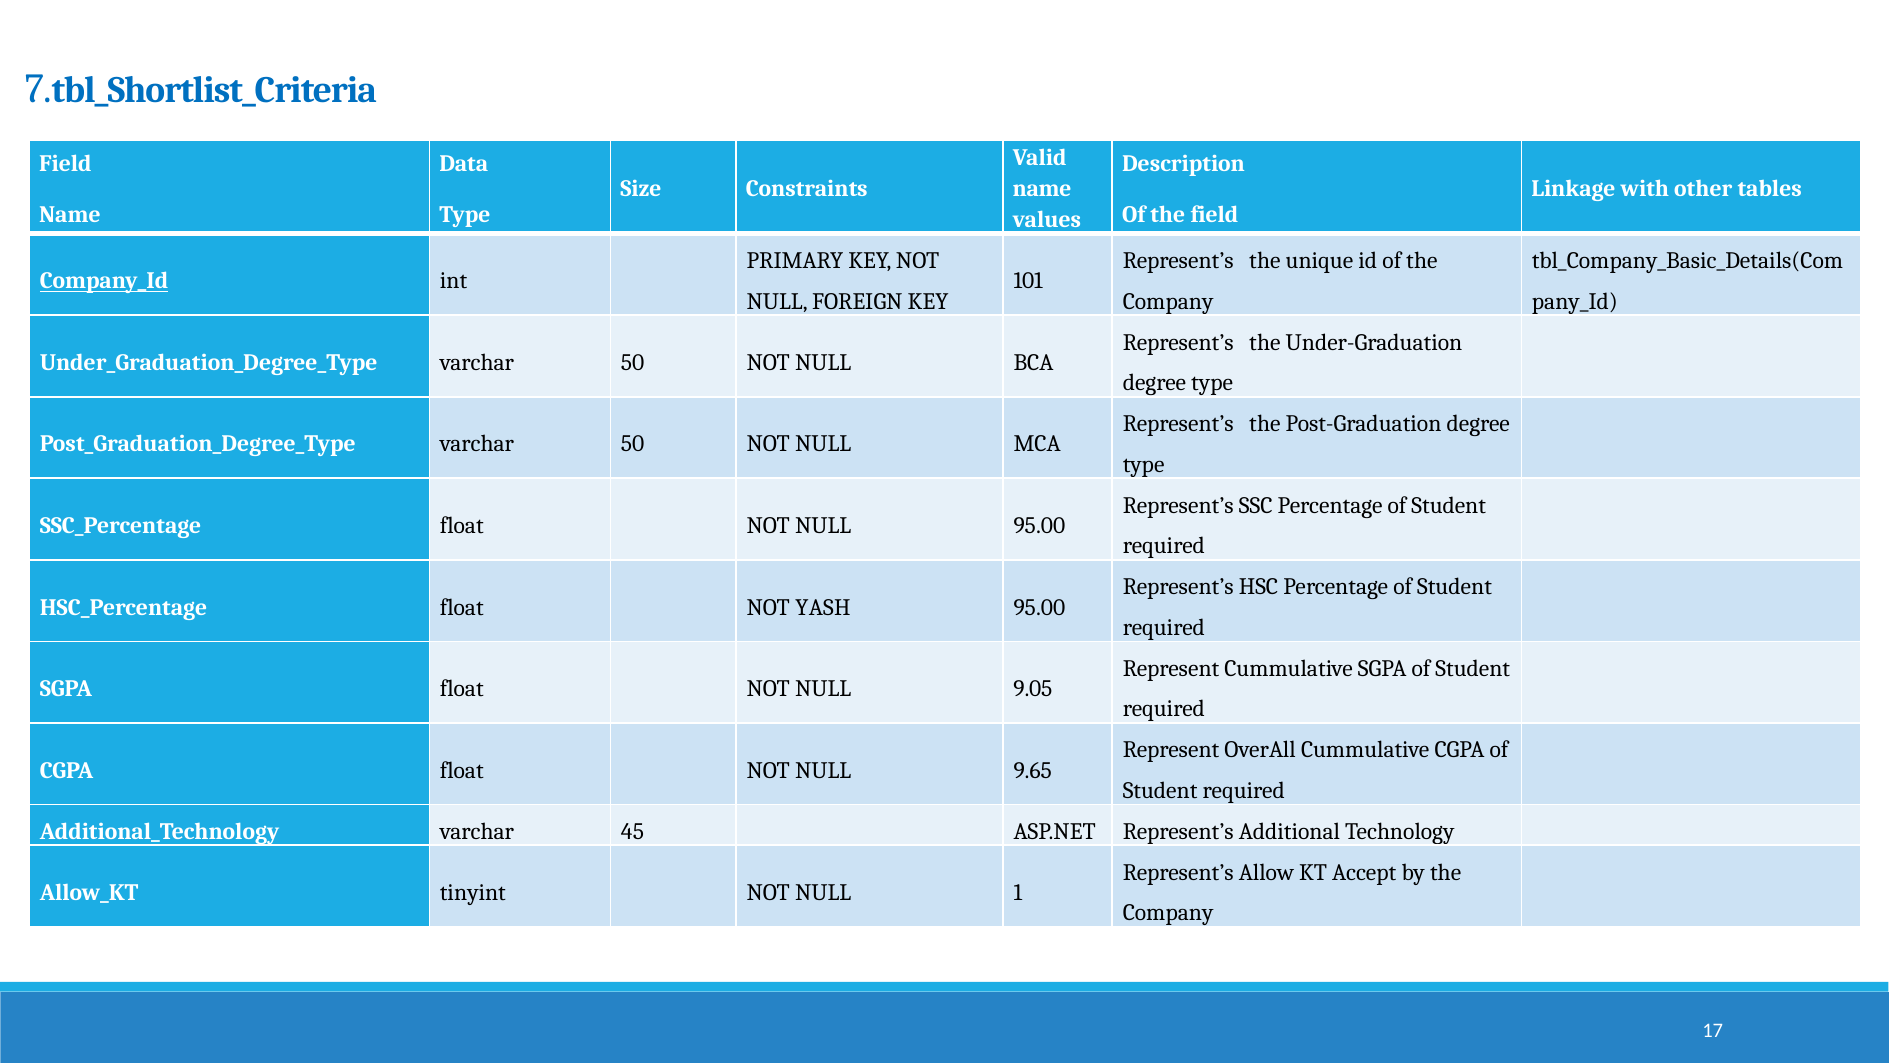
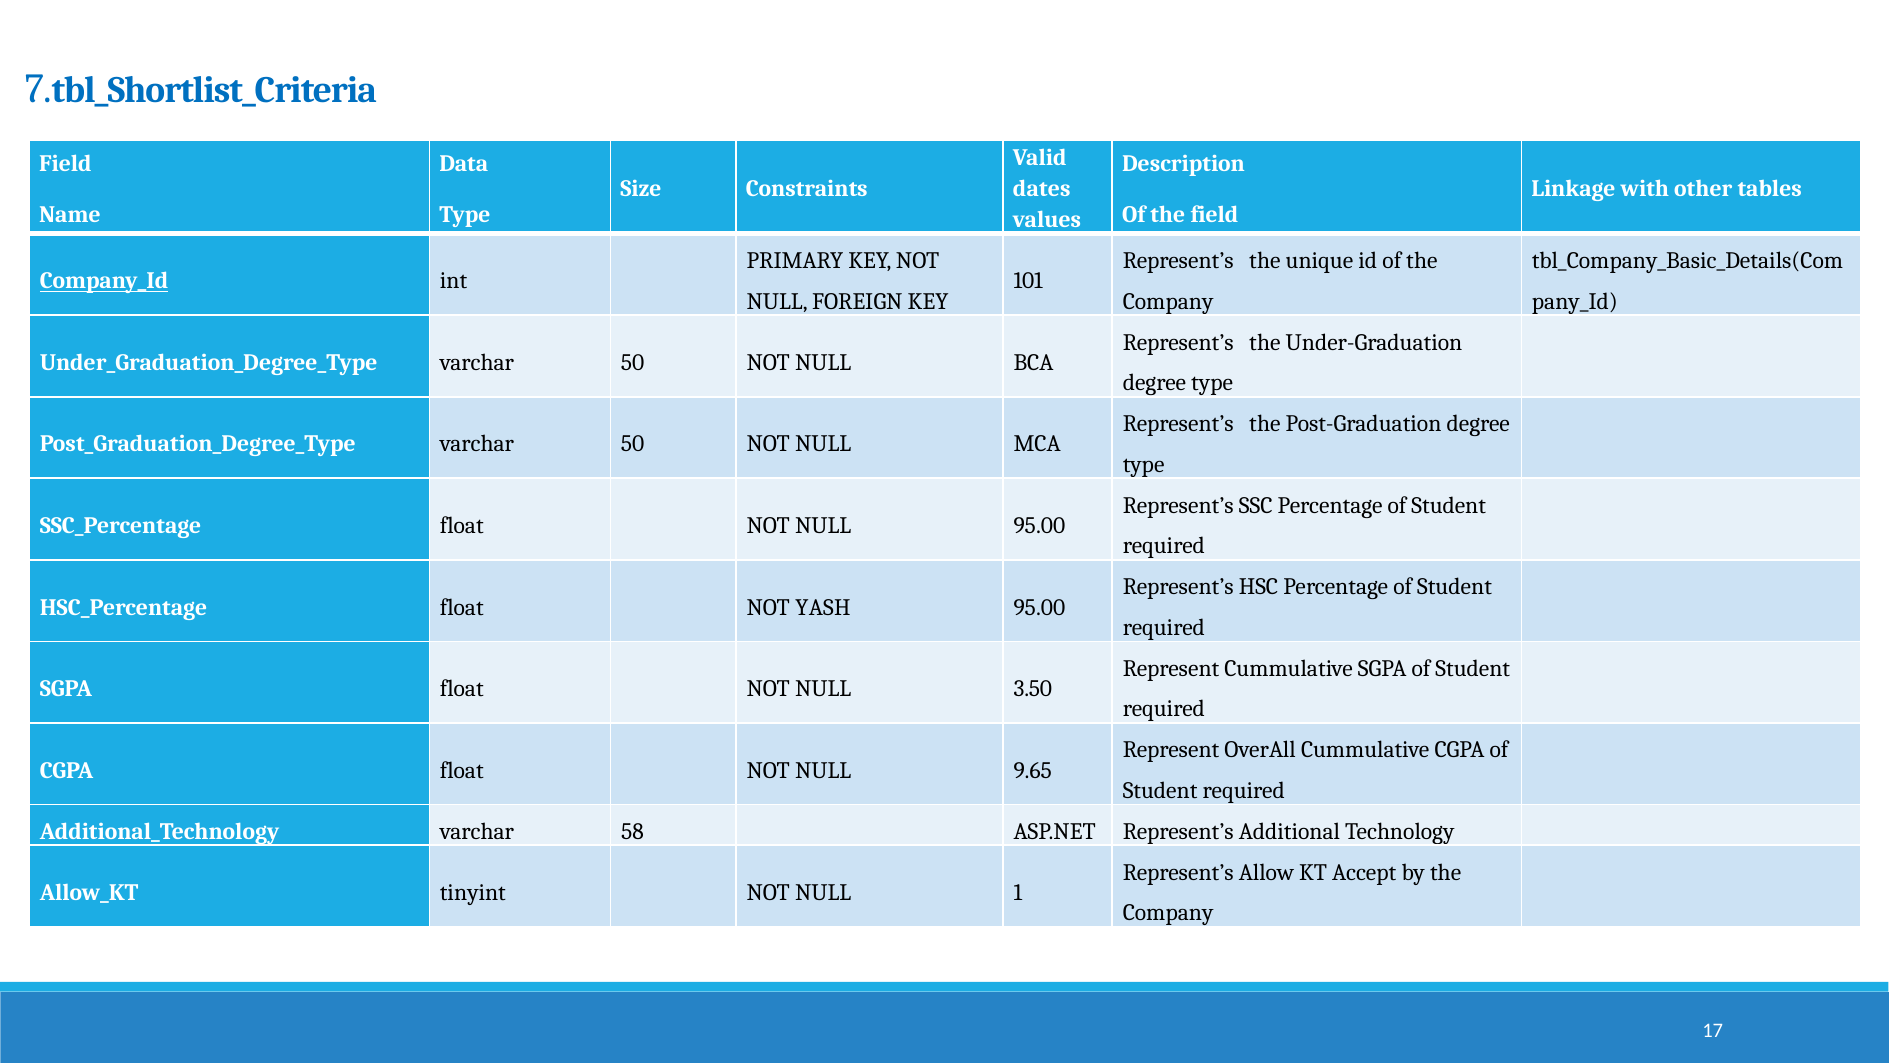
name: name -> dates (1042, 189)
9.05: 9.05 -> 3.50 (1033, 688)
45: 45 -> 58 (632, 831)
